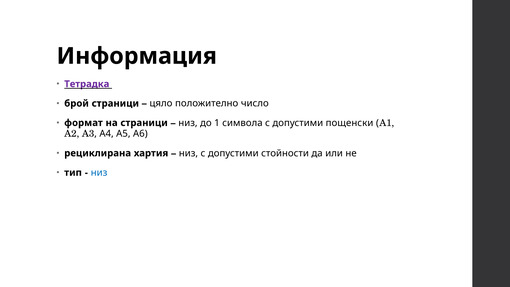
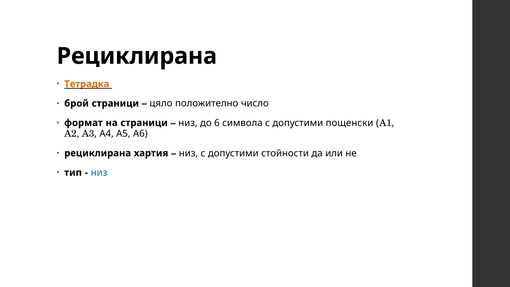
Информация: Информация -> Рециклирана (137, 56)
Тетрадка colour: purple -> orange (87, 84)
1: 1 -> 6 (217, 123)
